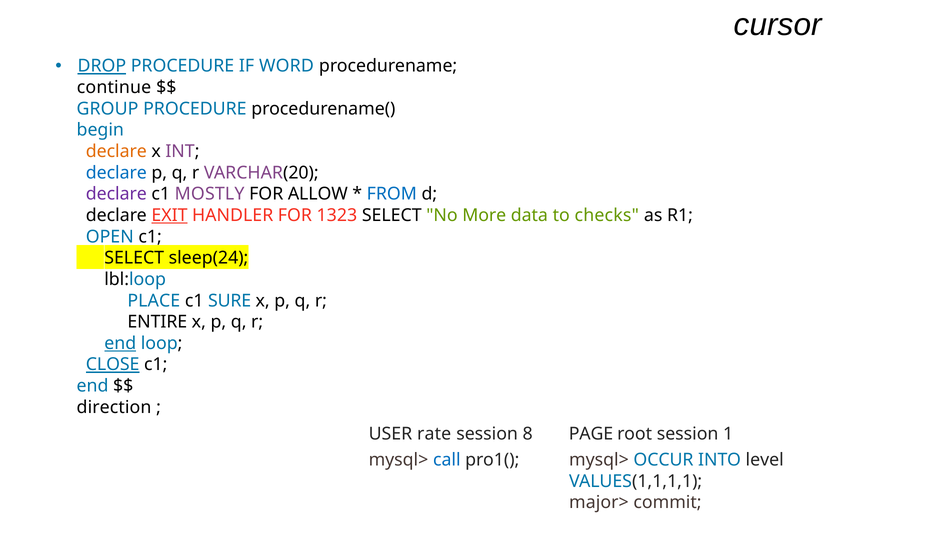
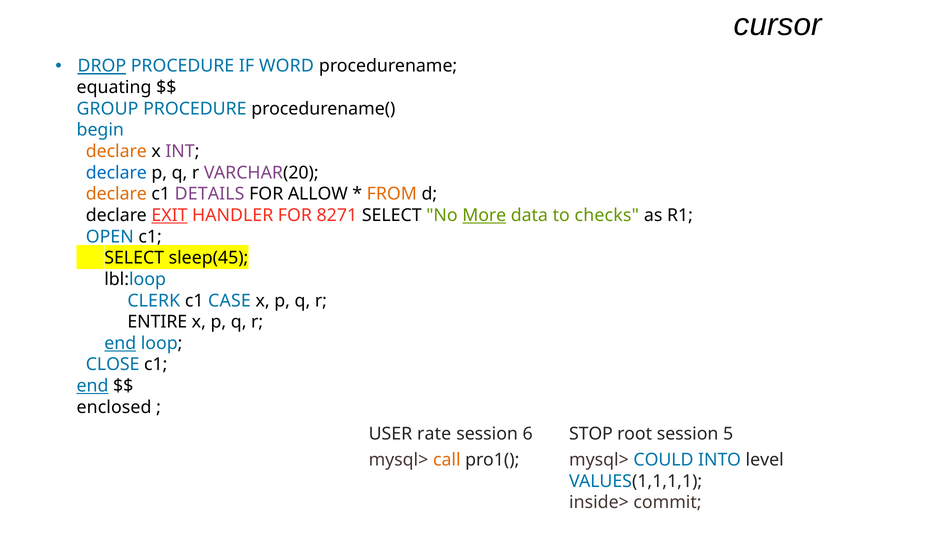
continue: continue -> equating (114, 87)
declare colour: purple -> orange (116, 194)
MOSTLY: MOSTLY -> DETAILS (210, 194)
FROM colour: blue -> orange (392, 194)
1323: 1323 -> 8271 (337, 215)
More underline: none -> present (484, 215)
sleep(24: sleep(24 -> sleep(45 (209, 258)
PLACE: PLACE -> CLERK (154, 300)
SURE: SURE -> CASE (229, 300)
CLOSE underline: present -> none (113, 364)
end underline: none -> present (93, 386)
direction: direction -> enclosed (114, 407)
8: 8 -> 6 (528, 434)
PAGE: PAGE -> STOP (591, 434)
1: 1 -> 5 (728, 434)
call colour: blue -> orange (447, 460)
OCCUR: OCCUR -> COULD (663, 460)
major>: major> -> inside> (599, 502)
